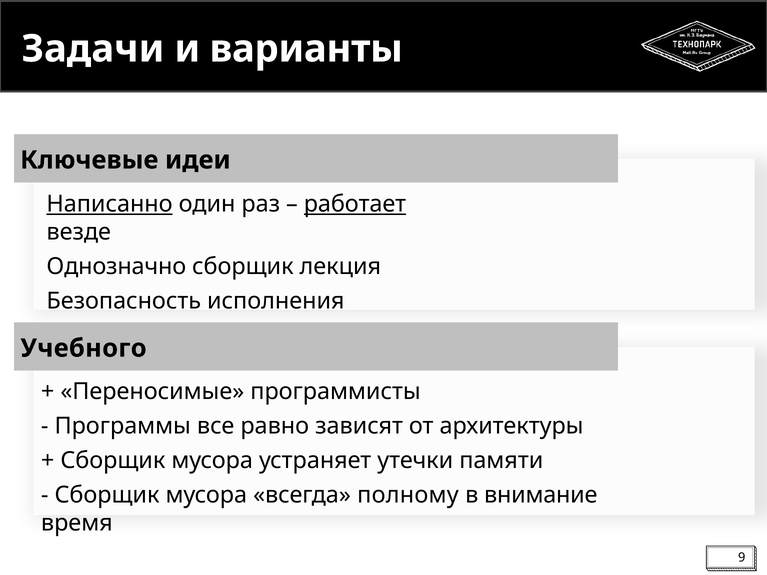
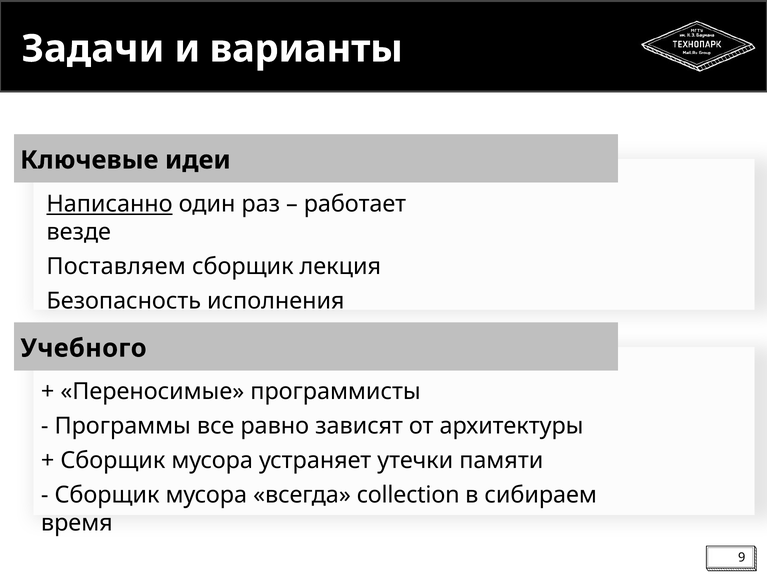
работает underline: present -> none (355, 204)
Однозначно: Однозначно -> Поставляем (116, 267)
полному: полному -> collection (408, 495)
внимание: внимание -> сибираем (541, 495)
